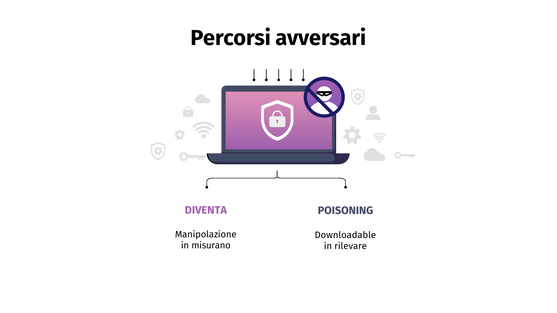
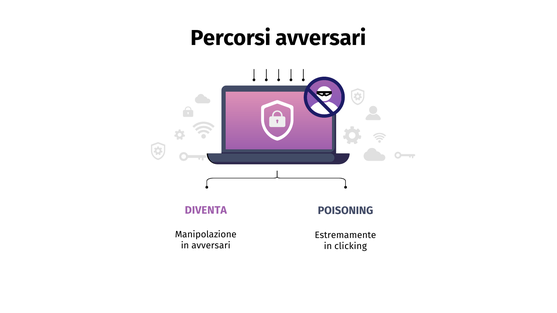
Downloadable: Downloadable -> Estremamente (345, 235)
in misurano: misurano -> avversari (211, 246)
rilevare: rilevare -> clicking (351, 246)
